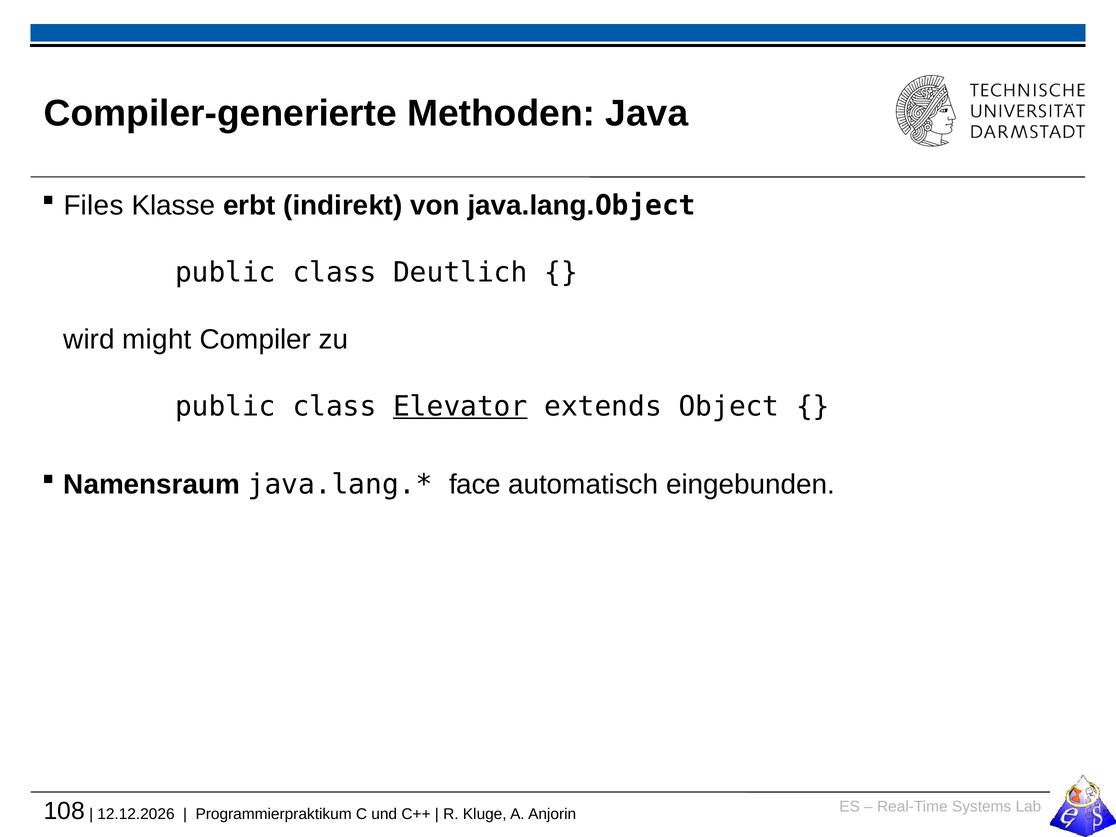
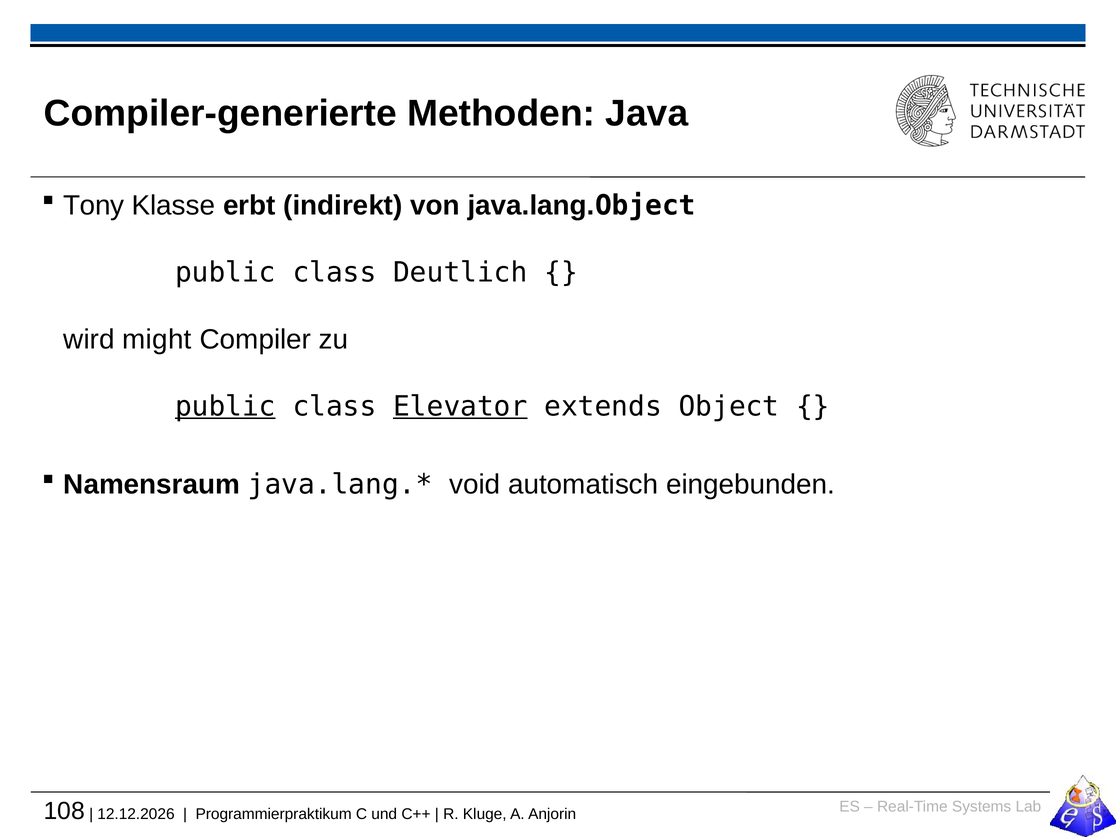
Files: Files -> Tony (94, 205)
public underline: none -> present (225, 406)
face: face -> void (475, 484)
